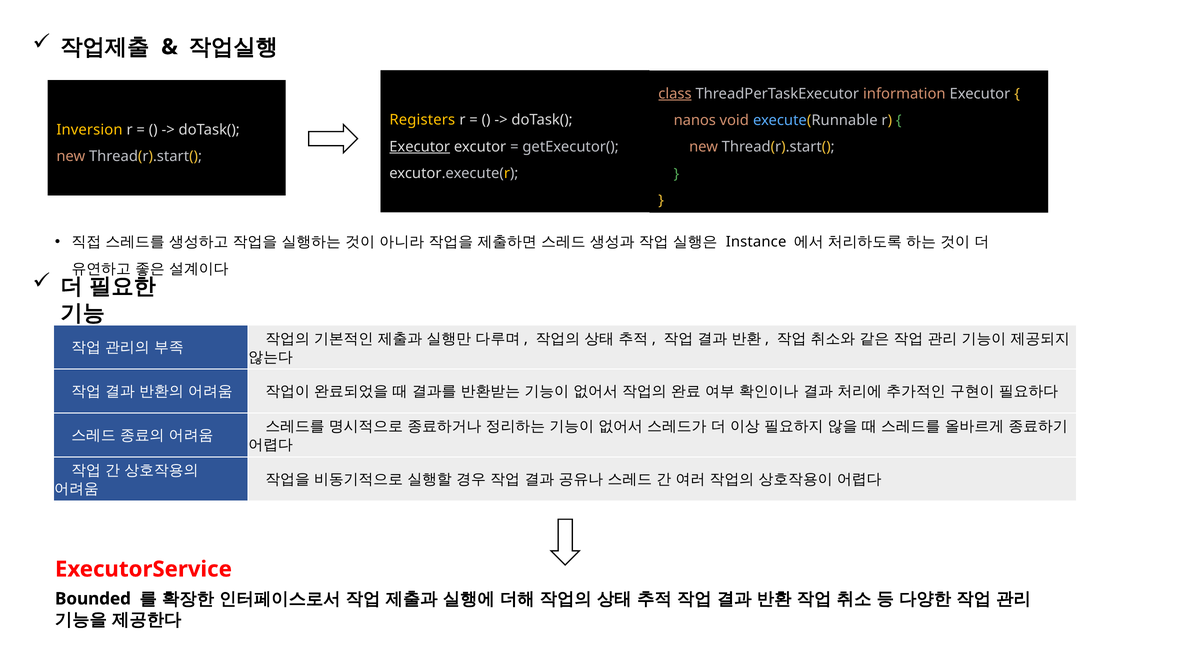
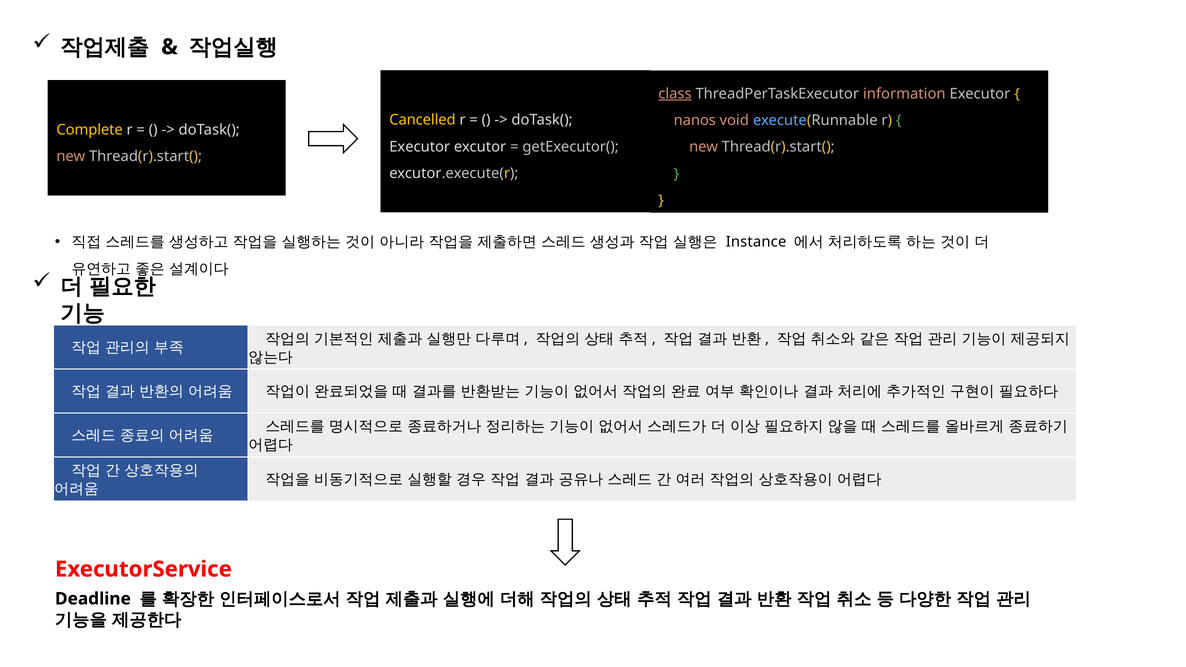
Registers: Registers -> Cancelled (422, 120)
Inversion: Inversion -> Complete (90, 130)
Executor underline: present -> none (420, 147)
Bounded: Bounded -> Deadline (93, 599)
